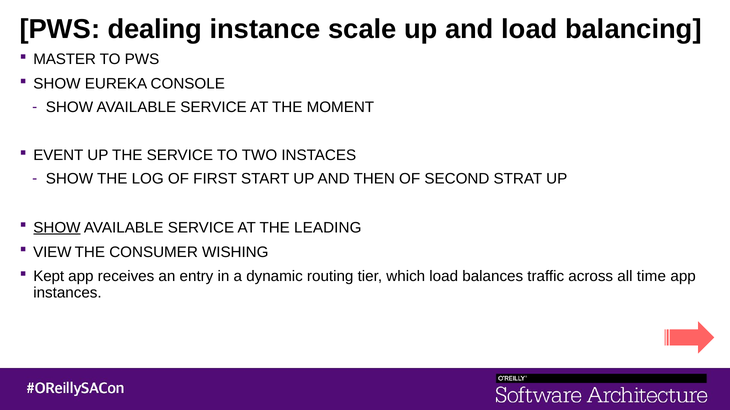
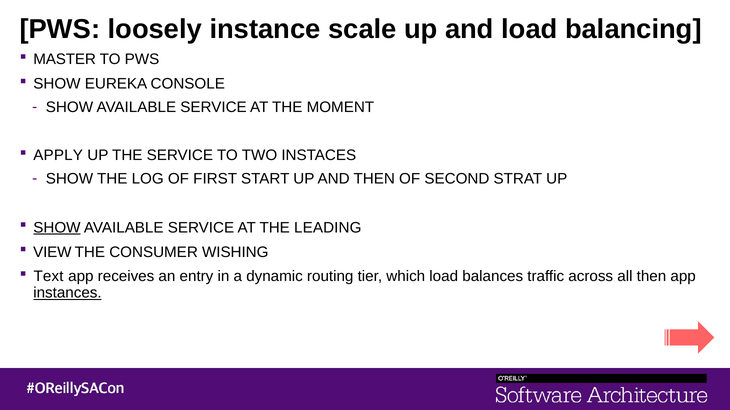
dealing: dealing -> loosely (155, 29)
EVENT: EVENT -> APPLY (58, 156)
Kept: Kept -> Text (49, 277)
all time: time -> then (651, 277)
instances underline: none -> present (67, 293)
